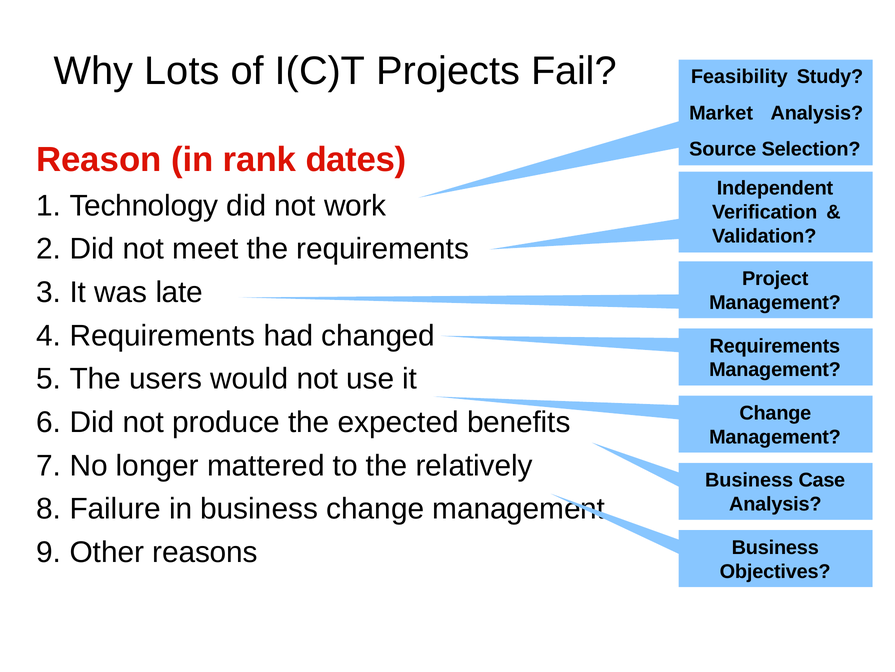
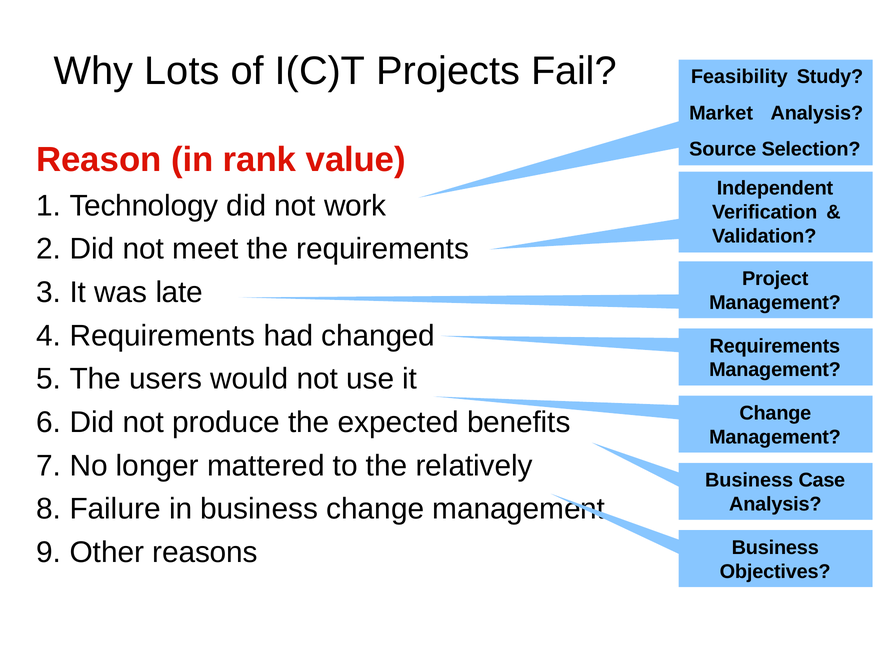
dates: dates -> value (356, 159)
